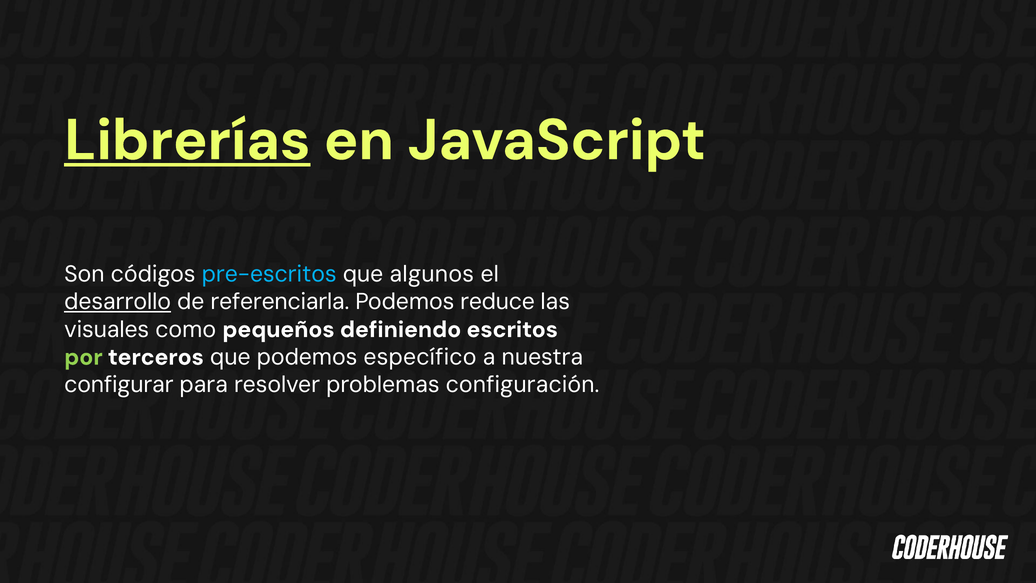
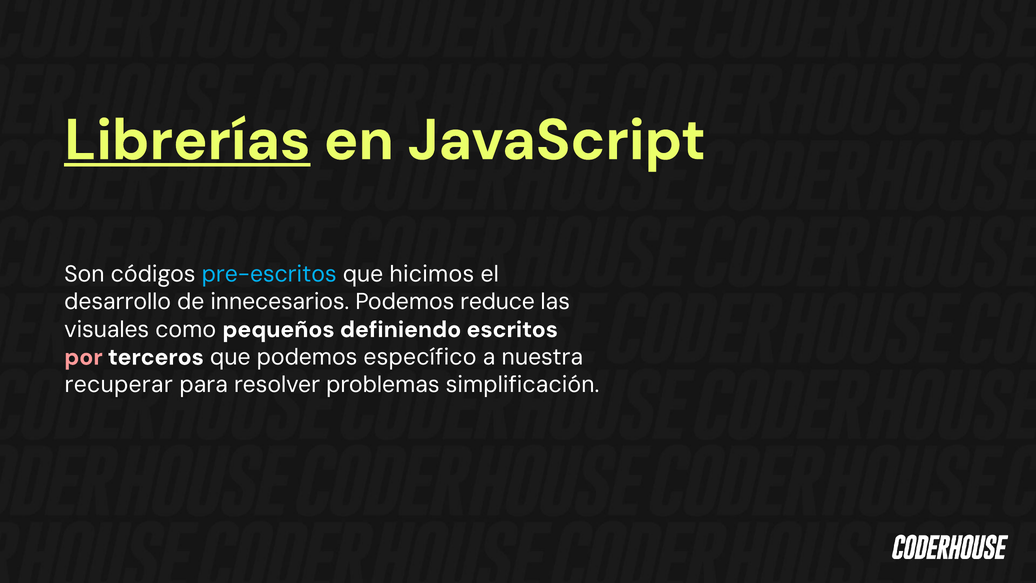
algunos: algunos -> hicimos (432, 274)
desarrollo underline: present -> none (118, 302)
referenciarla: referenciarla -> innecesarios (280, 302)
por colour: light green -> pink (83, 357)
configurar: configurar -> recuperar (119, 385)
configuración: configuración -> simplificación (523, 385)
